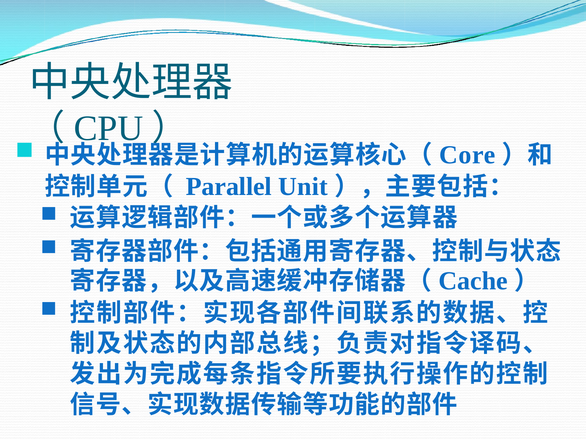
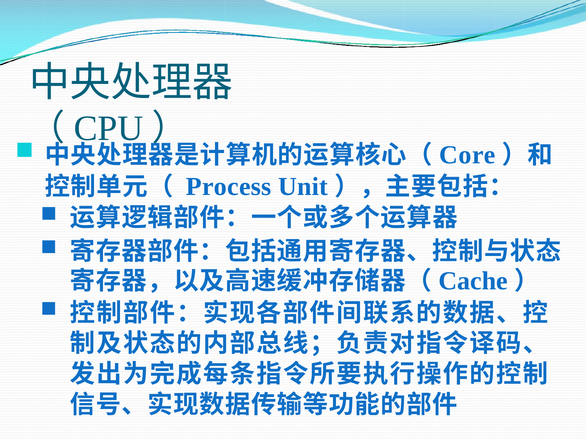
Parallel: Parallel -> Process (229, 187)
